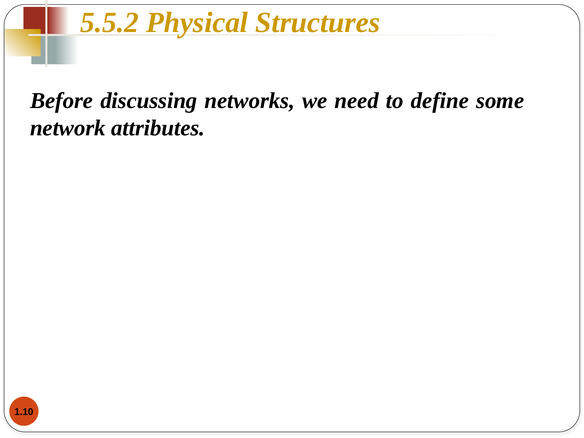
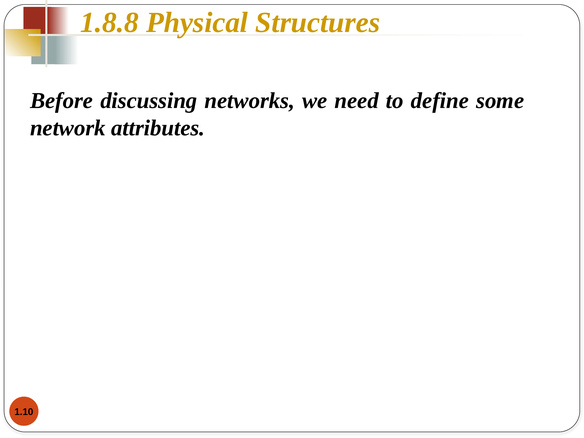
5.5.2: 5.5.2 -> 1.8.8 (110, 22)
